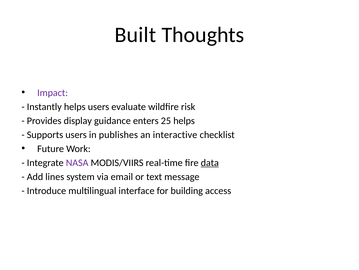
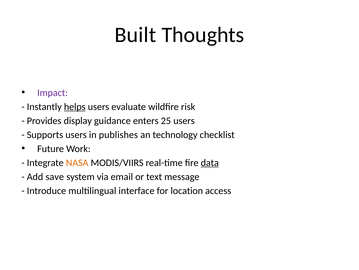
helps underline: none -> present (75, 106)
25 helps: helps -> users (184, 120)
interactive: interactive -> technology (175, 134)
NASA colour: purple -> orange (77, 162)
lines: lines -> save (55, 176)
building: building -> location (187, 190)
